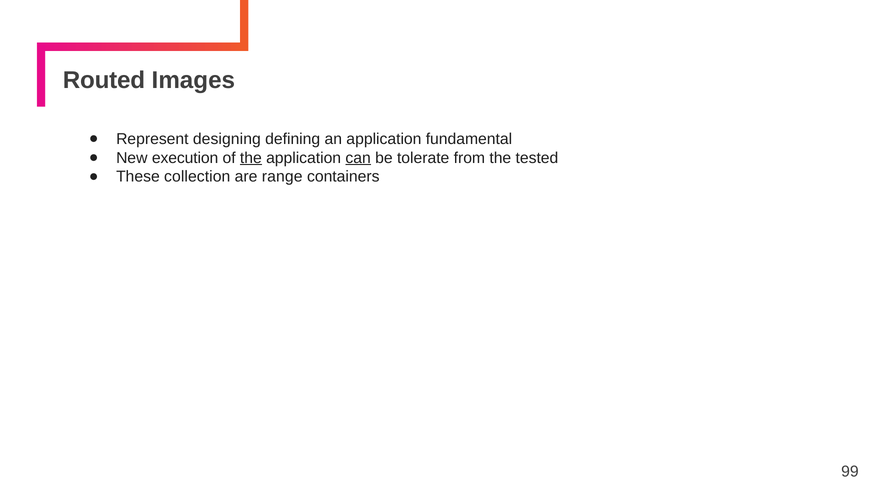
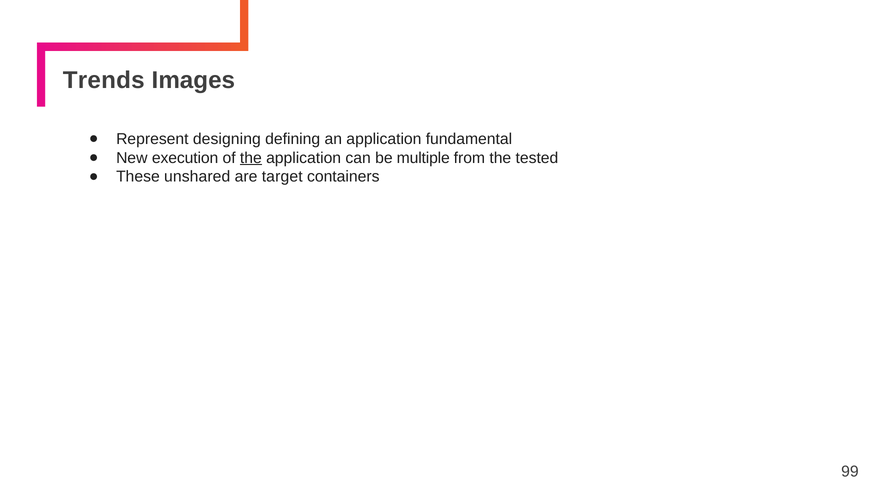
Routed: Routed -> Trends (104, 80)
can underline: present -> none (358, 158)
tolerate: tolerate -> multiple (423, 158)
collection: collection -> unshared (197, 177)
range: range -> target (282, 177)
